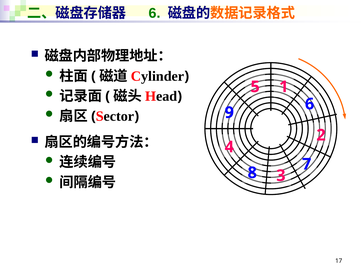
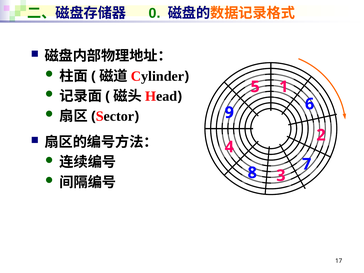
6: 6 -> 0 (155, 13)
